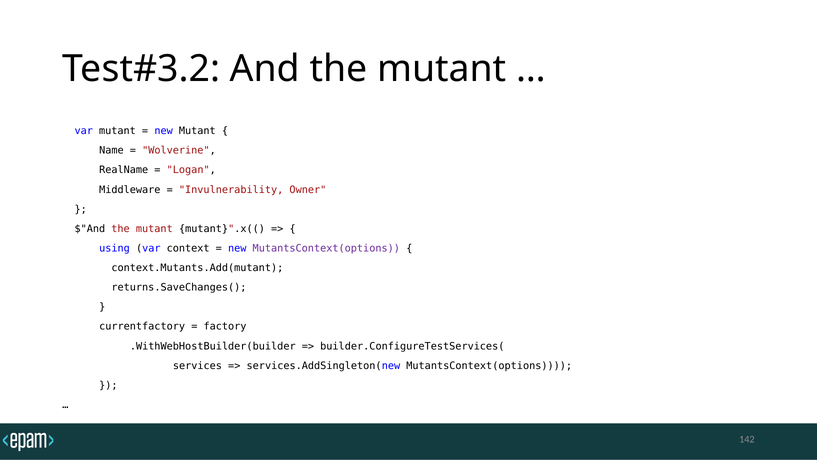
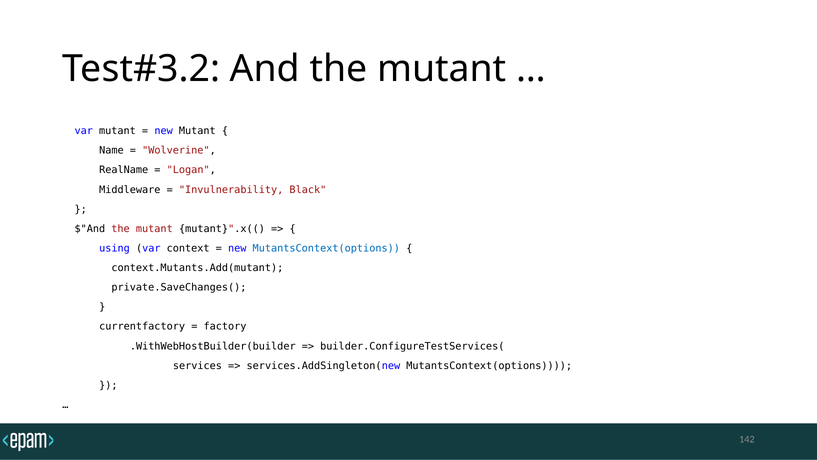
Owner: Owner -> Black (308, 189)
MutantsContext(options colour: purple -> blue (326, 248)
returns.SaveChanges(: returns.SaveChanges( -> private.SaveChanges( (179, 287)
